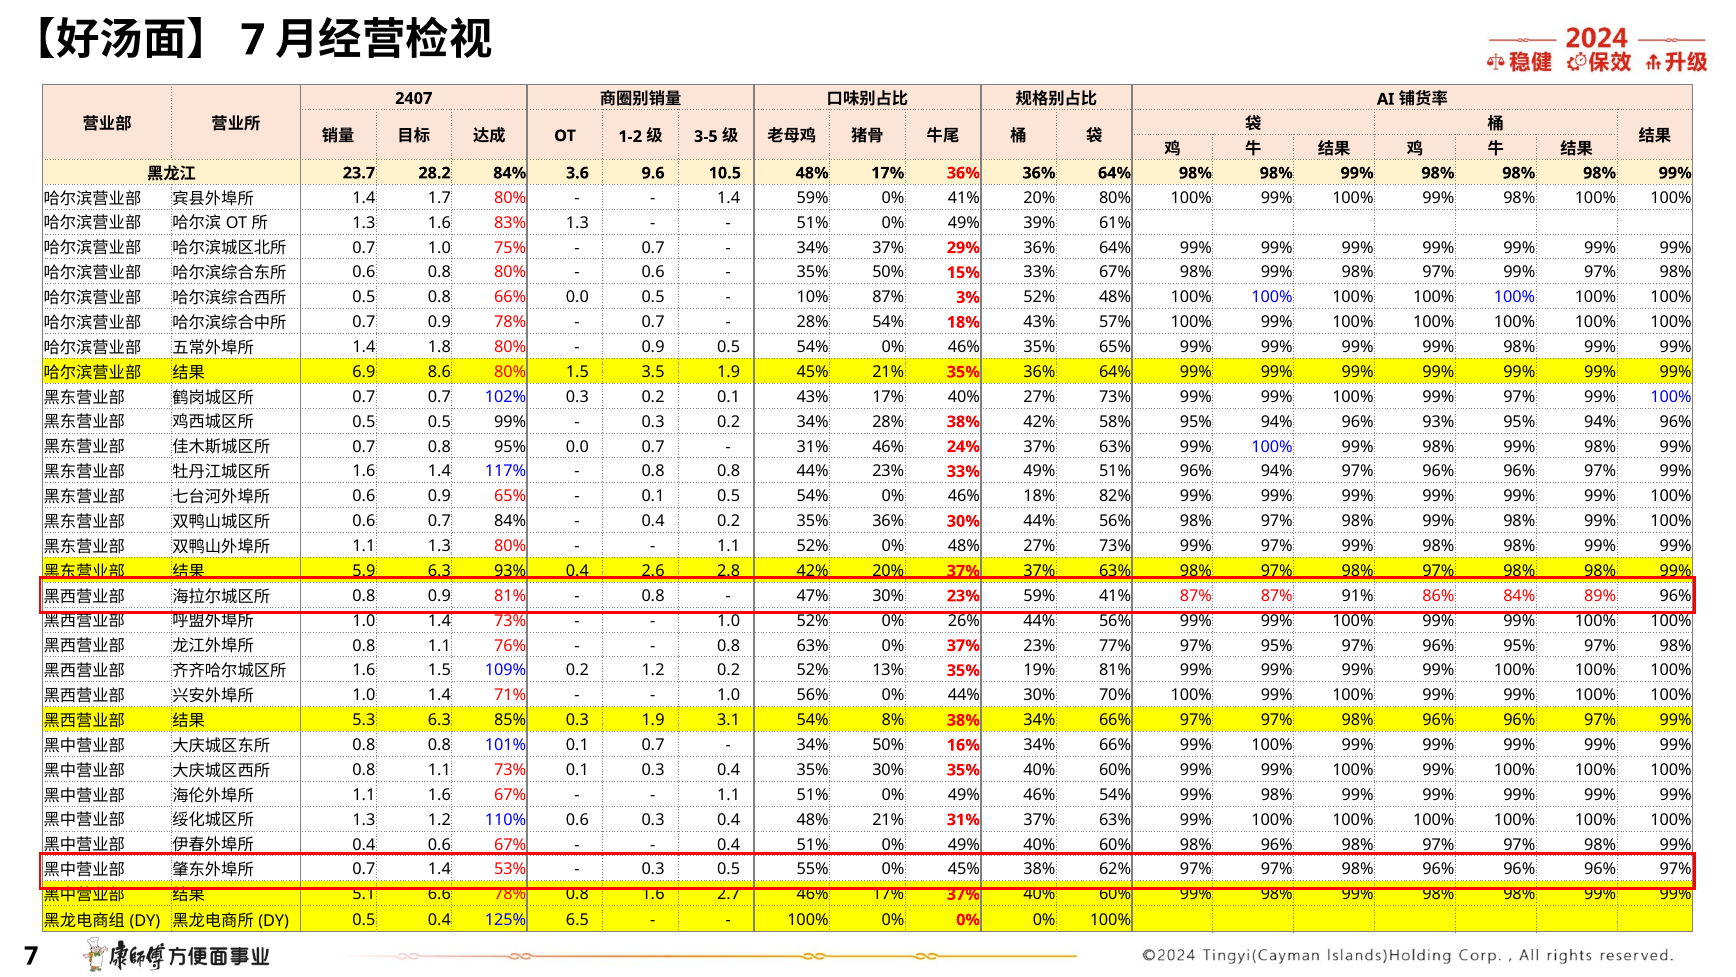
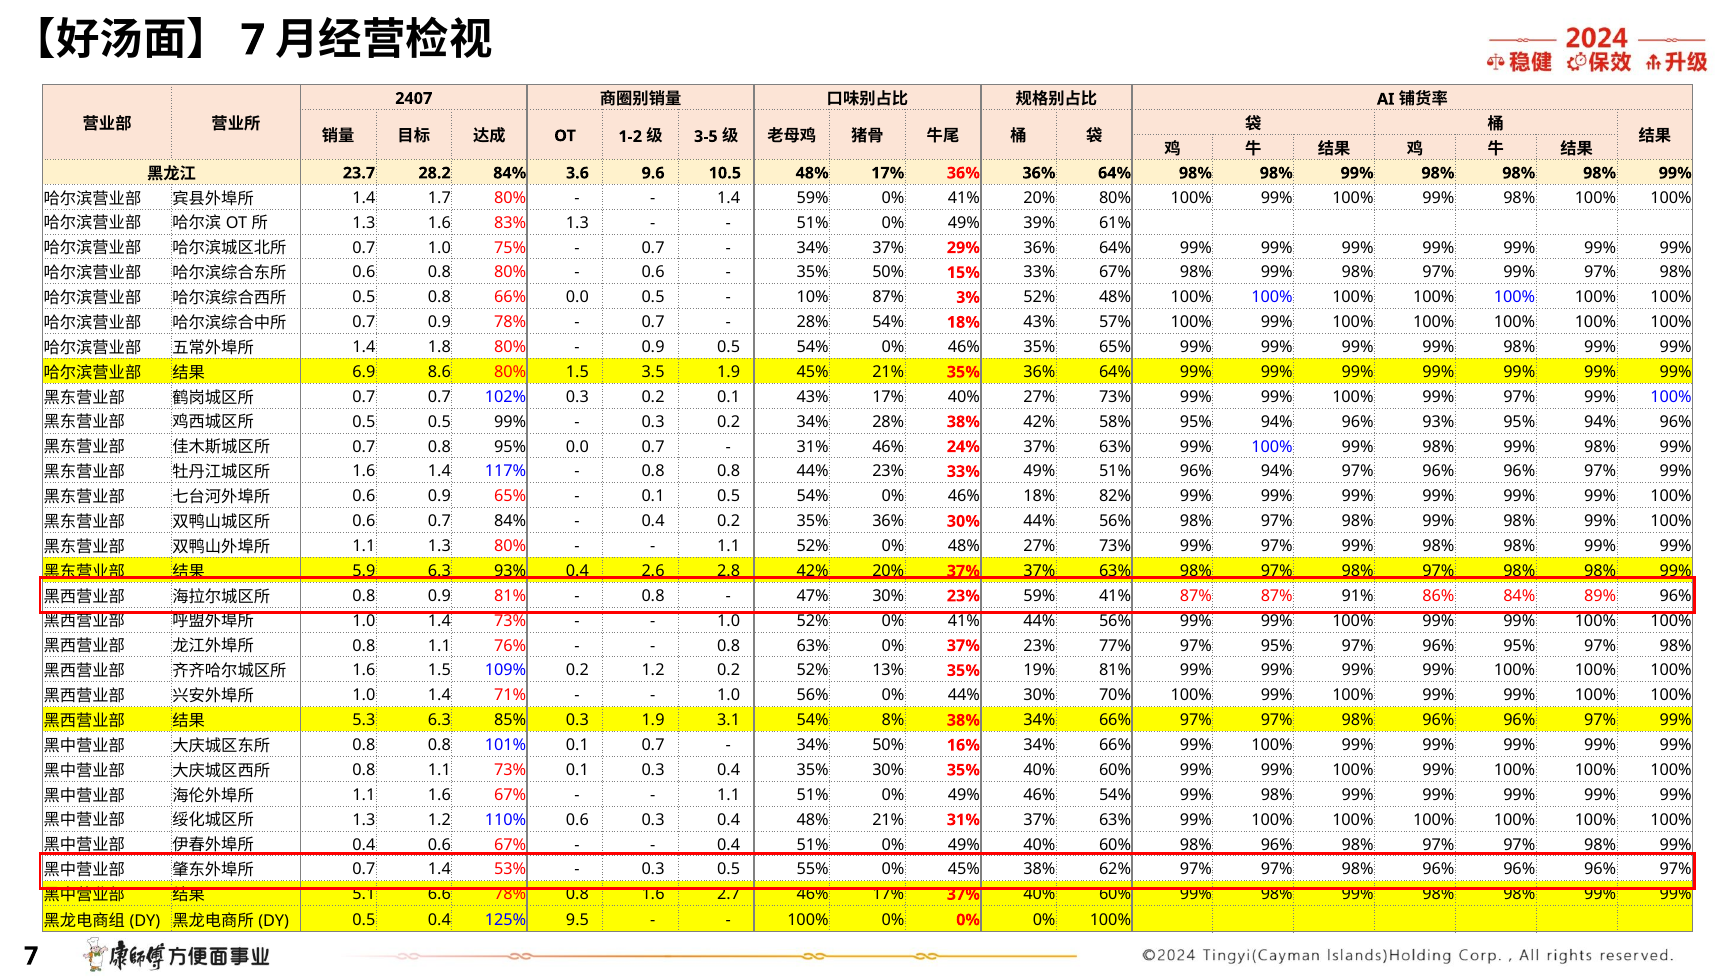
52% 0% 26%: 26% -> 41% (964, 620)
6.5: 6.5 -> 9.5 (577, 919)
